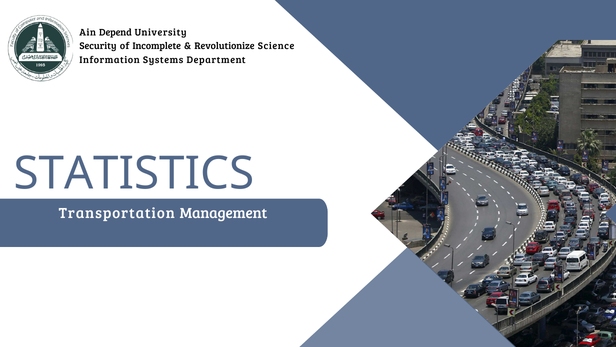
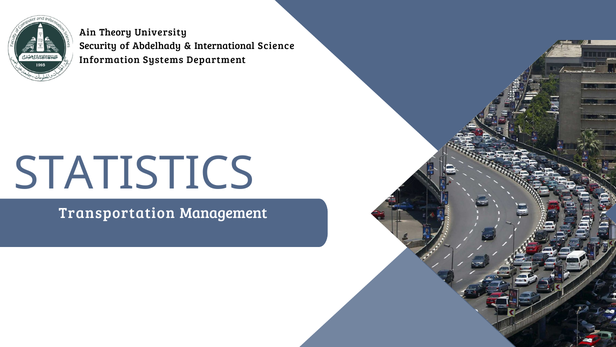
Depend: Depend -> Theory (115, 32)
Incomplete: Incomplete -> Abdelhady (157, 46)
Revolutionize: Revolutionize -> International (224, 46)
